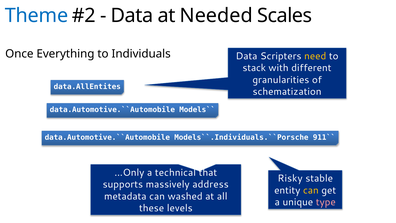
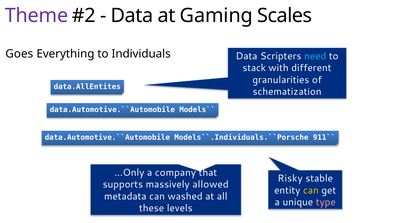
Theme colour: blue -> purple (37, 16)
Needed: Needed -> Gaming (216, 16)
Once: Once -> Goes (19, 54)
need colour: yellow -> light blue (315, 56)
technical: technical -> company (175, 172)
address: address -> allowed (211, 184)
